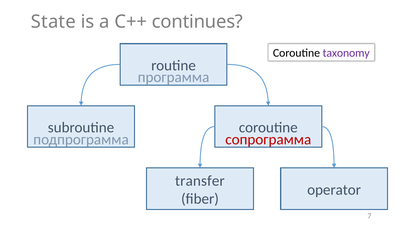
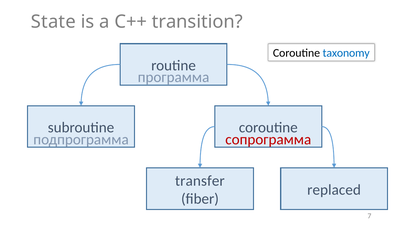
continues: continues -> transition (197, 22)
taxonomy colour: purple -> blue (346, 53)
operator: operator -> replaced (334, 190)
